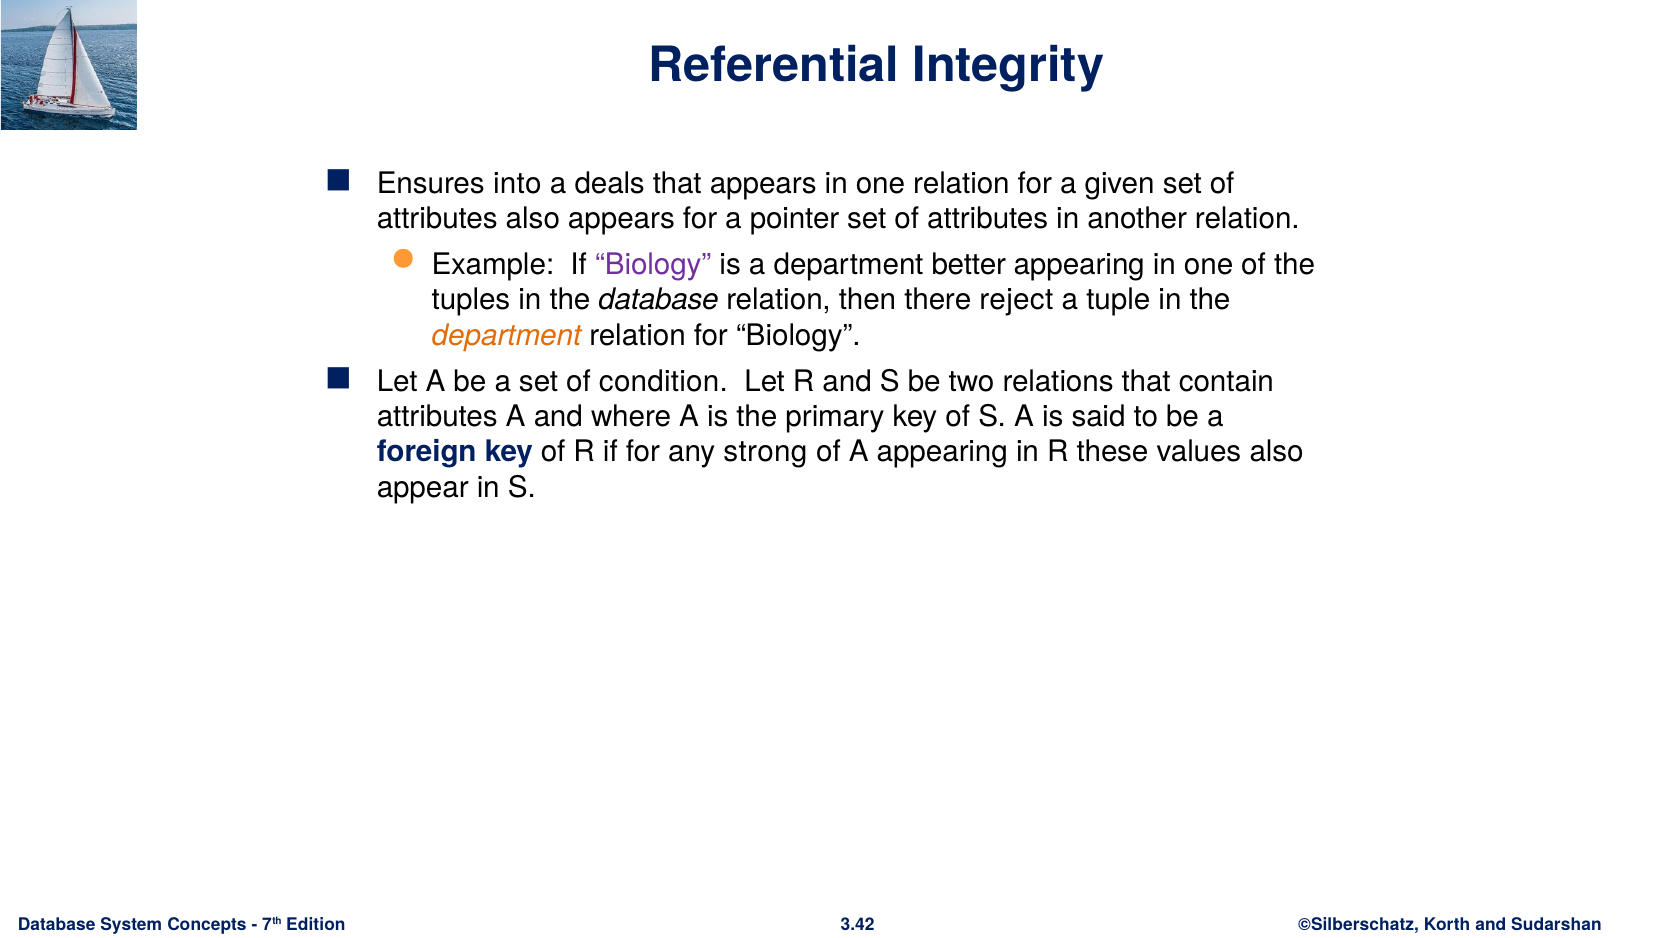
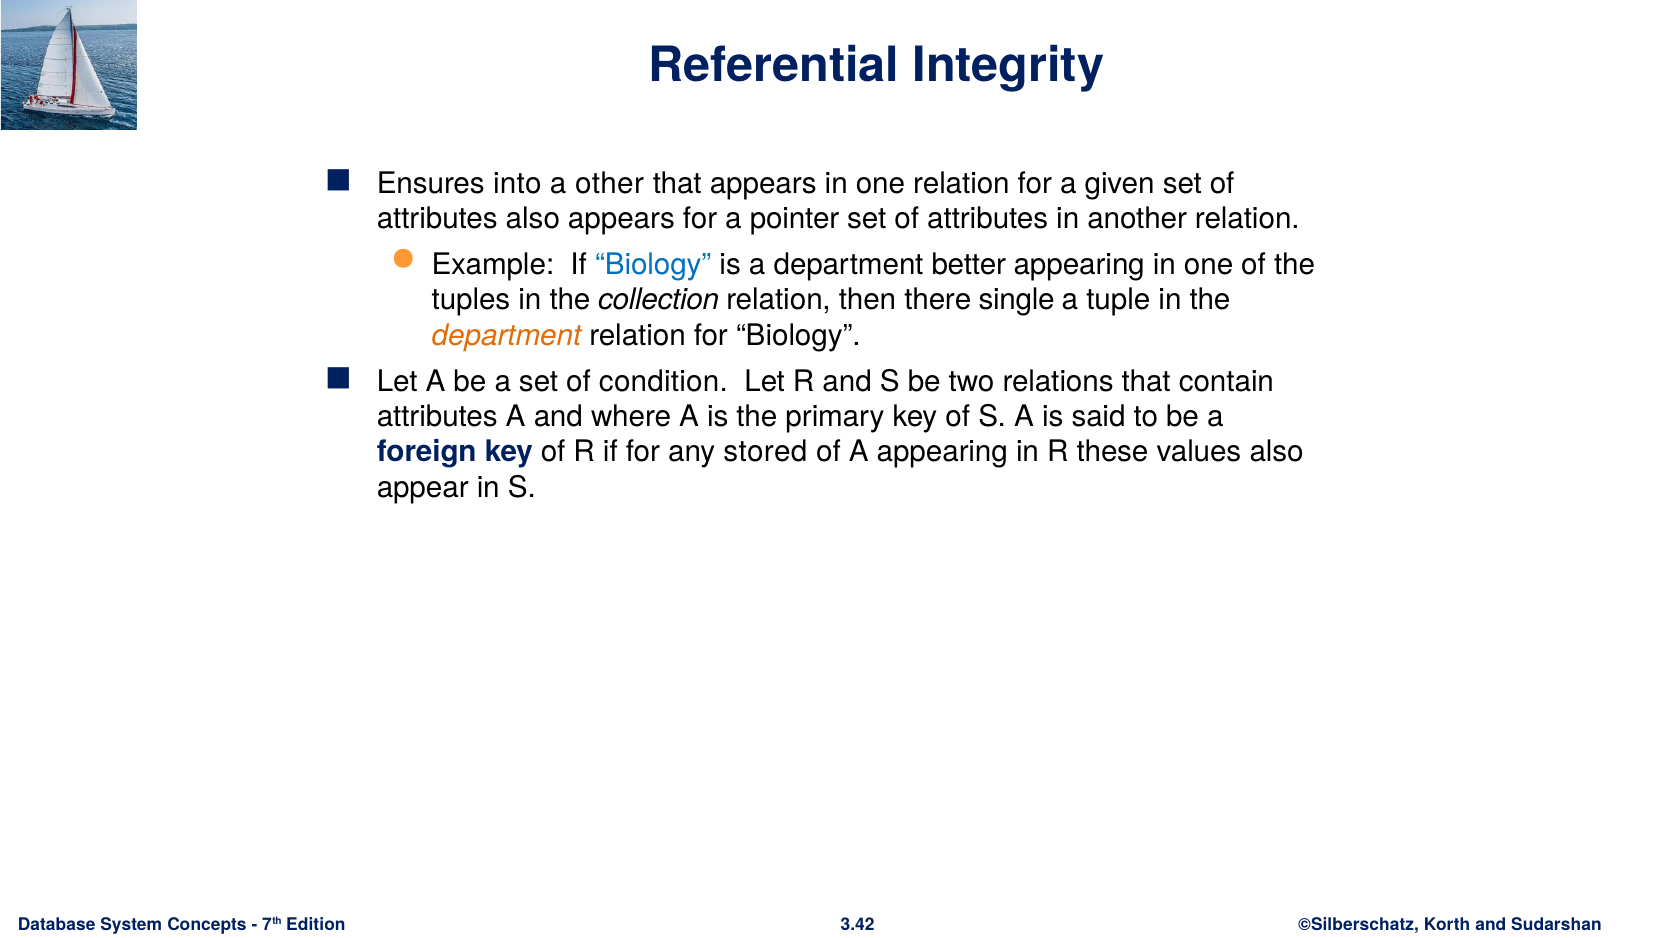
deals: deals -> other (610, 183)
Biology colour: purple -> blue (653, 264)
the database: database -> collection (659, 300)
reject: reject -> single (1017, 300)
strong: strong -> stored (765, 452)
